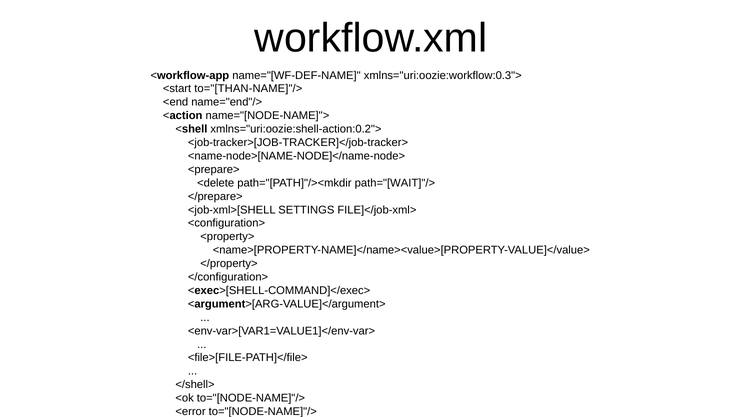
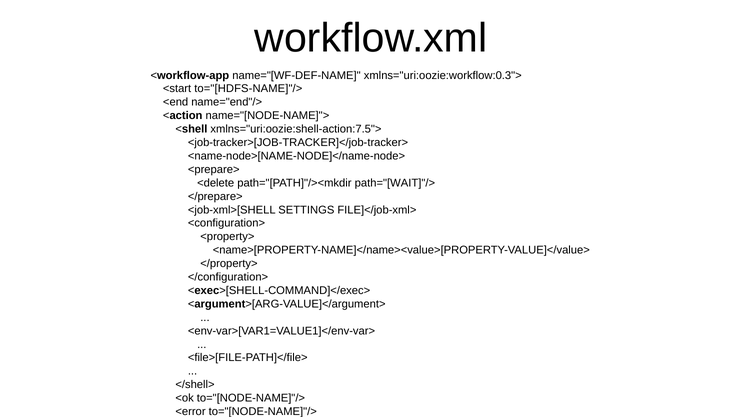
to="[THAN-NAME]"/>: to="[THAN-NAME]"/> -> to="[HDFS-NAME]"/> (248, 89)
xmlns="uri:oozie:shell-action:0.2">: xmlns="uri:oozie:shell-action:0.2"> -> xmlns="uri:oozie:shell-action:7.5"> (296, 129)
